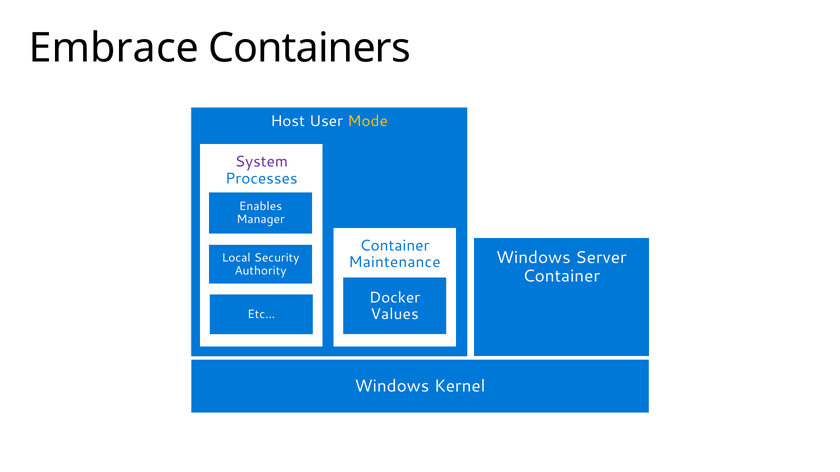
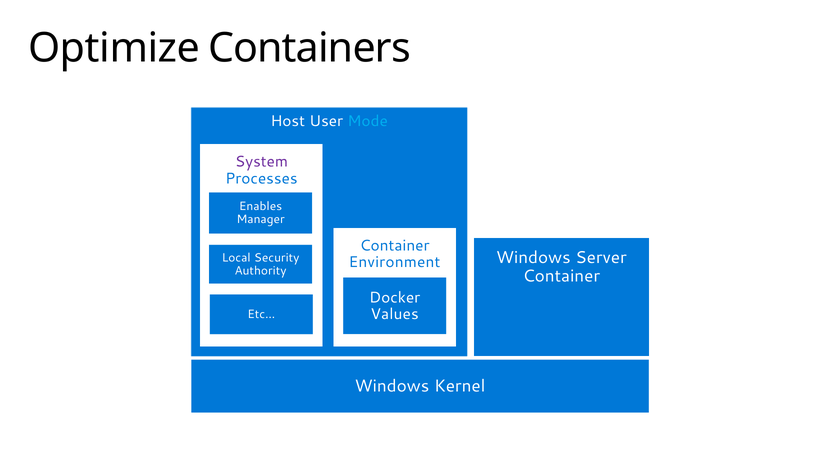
Embrace: Embrace -> Optimize (114, 48)
Mode colour: yellow -> light blue (368, 121)
Maintenance: Maintenance -> Environment (395, 263)
